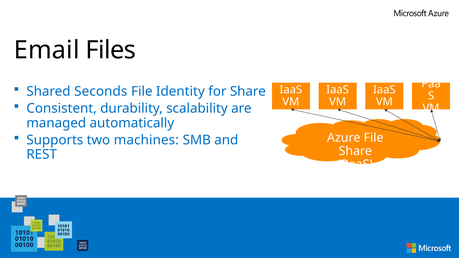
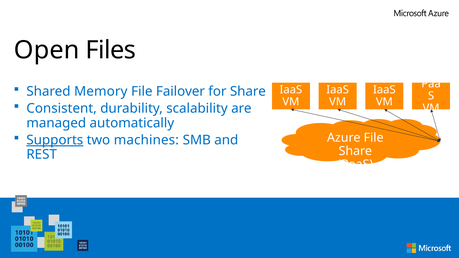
Email: Email -> Open (47, 50)
Seconds: Seconds -> Memory (101, 91)
Identity: Identity -> Failover (180, 91)
Supports underline: none -> present (55, 140)
